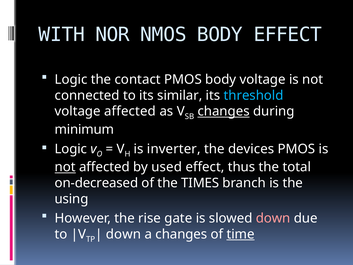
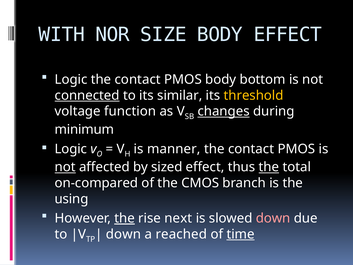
NMOS: NMOS -> SIZE (163, 35)
body voltage: voltage -> bottom (263, 79)
connected underline: none -> present (87, 95)
threshold colour: light blue -> yellow (254, 95)
voltage affected: affected -> function (130, 111)
inverter: inverter -> manner (174, 149)
devices: devices -> contact (251, 149)
used: used -> sized (167, 167)
the underline: none -> present (269, 167)
on-decreased: on-decreased -> on-compared (96, 183)
TIMES: TIMES -> CMOS (200, 183)
the underline: none -> present (125, 218)
gate: gate -> next (178, 218)
a changes: changes -> reached (181, 234)
